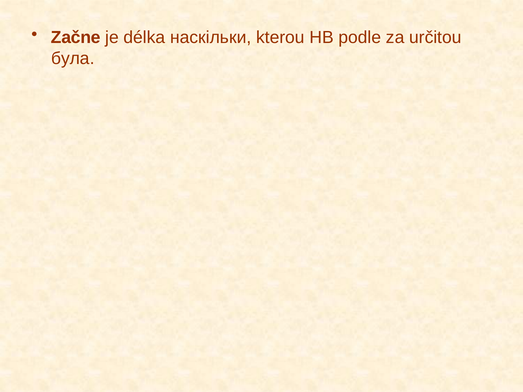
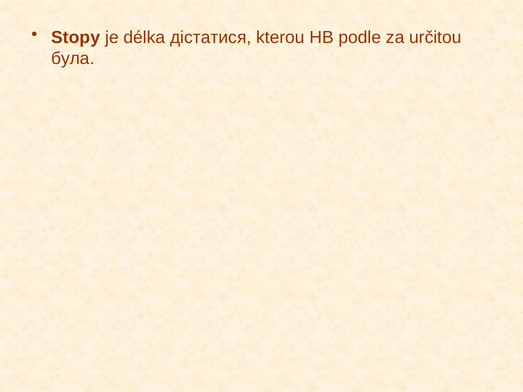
Začne: Začne -> Stopy (76, 37)
наскільки: наскільки -> дістатися (211, 37)
